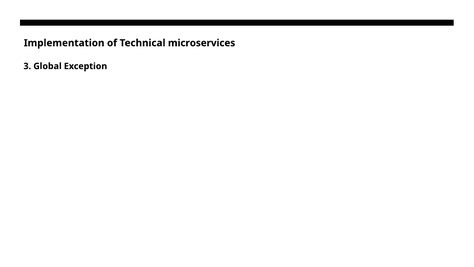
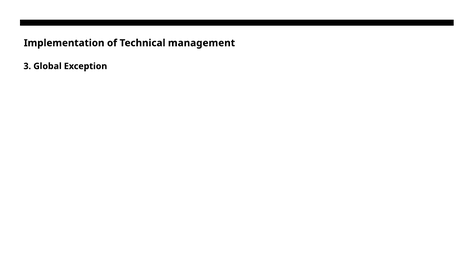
microservices: microservices -> management (202, 43)
